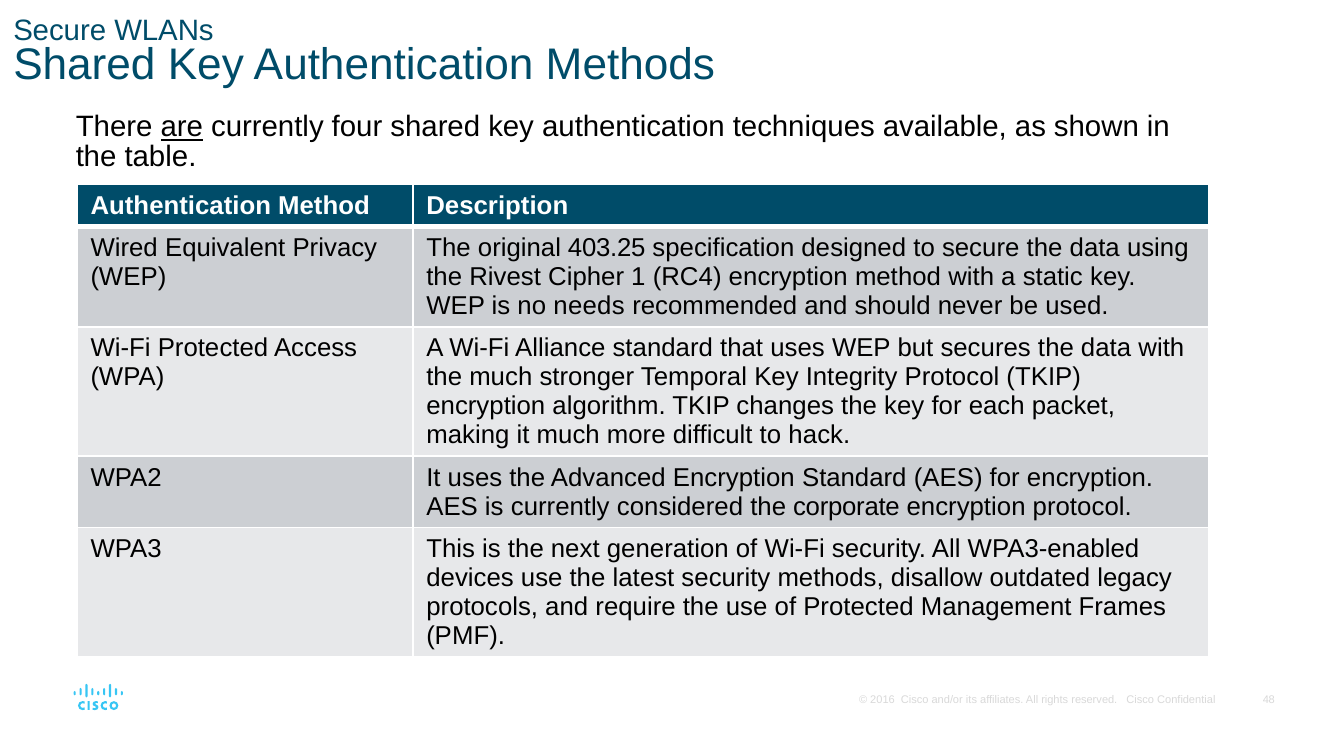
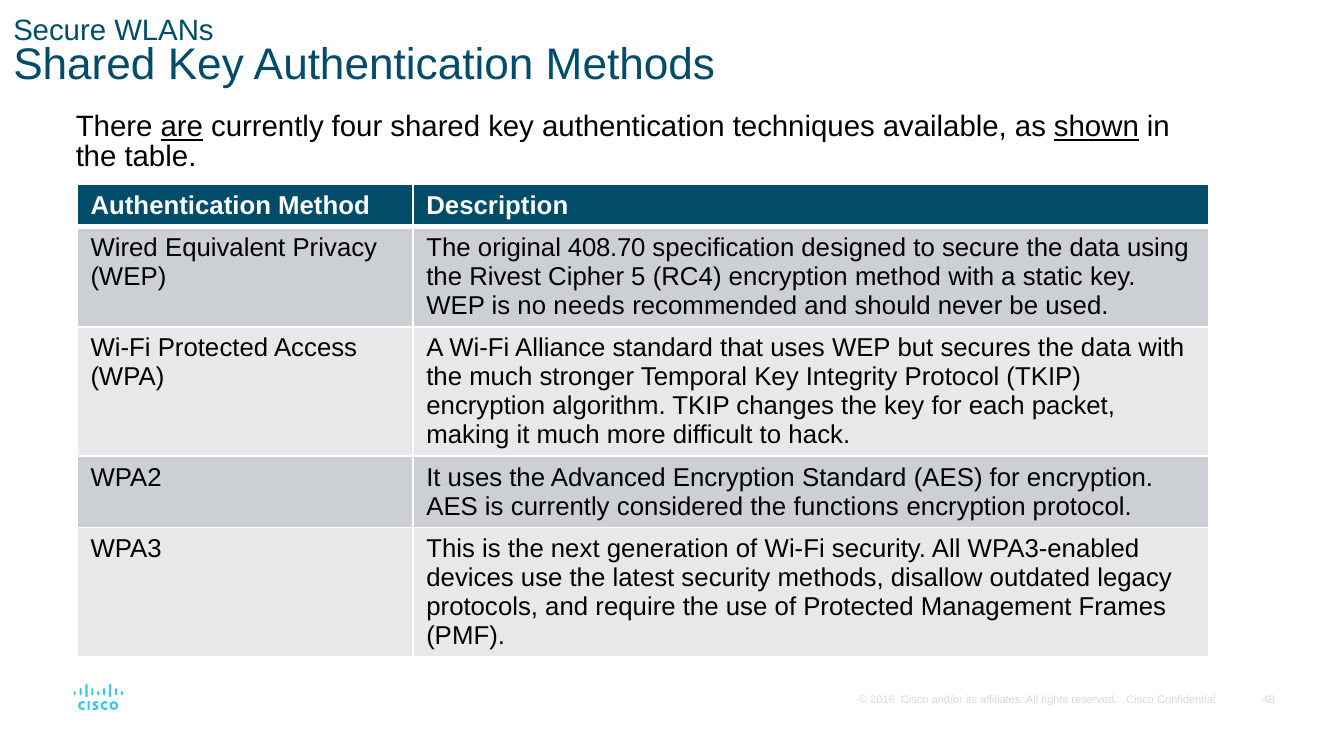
shown underline: none -> present (1096, 127)
403.25: 403.25 -> 408.70 (607, 248)
1: 1 -> 5 (638, 277)
corporate: corporate -> functions (846, 506)
